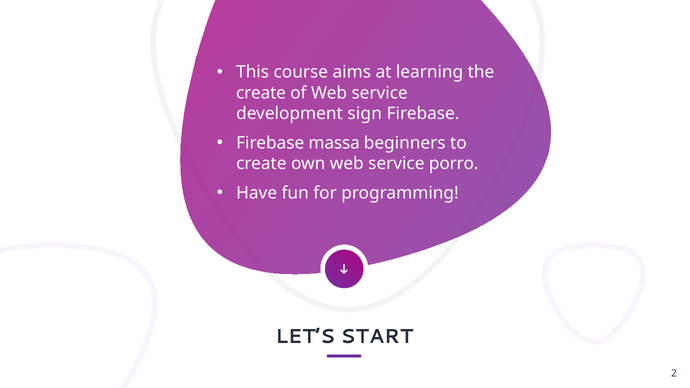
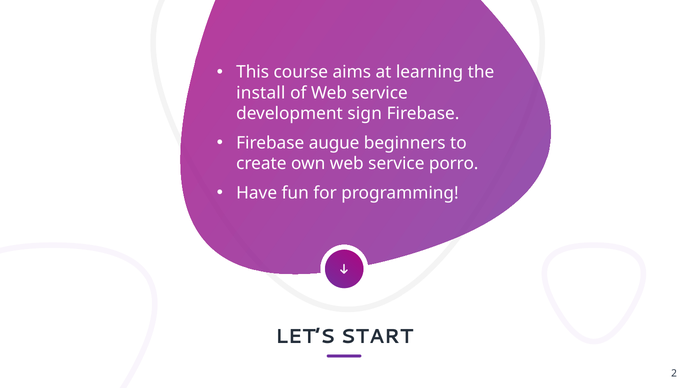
create: create -> install (261, 93)
massa: massa -> augue (334, 143)
